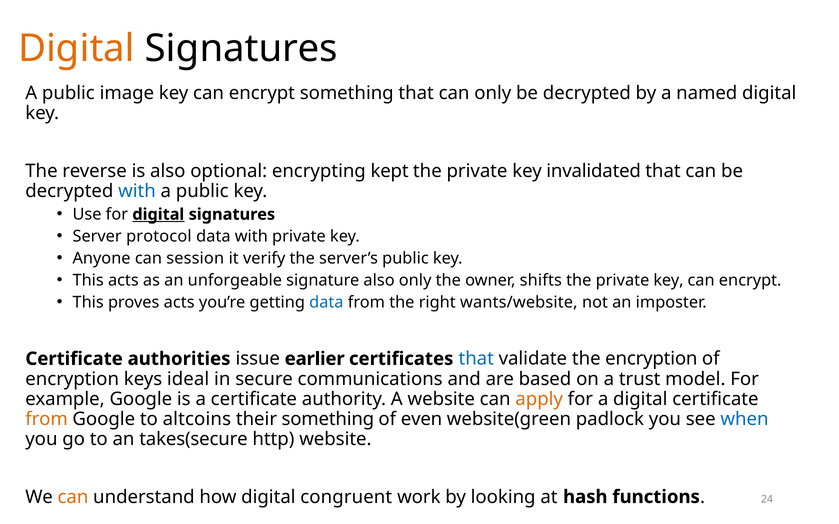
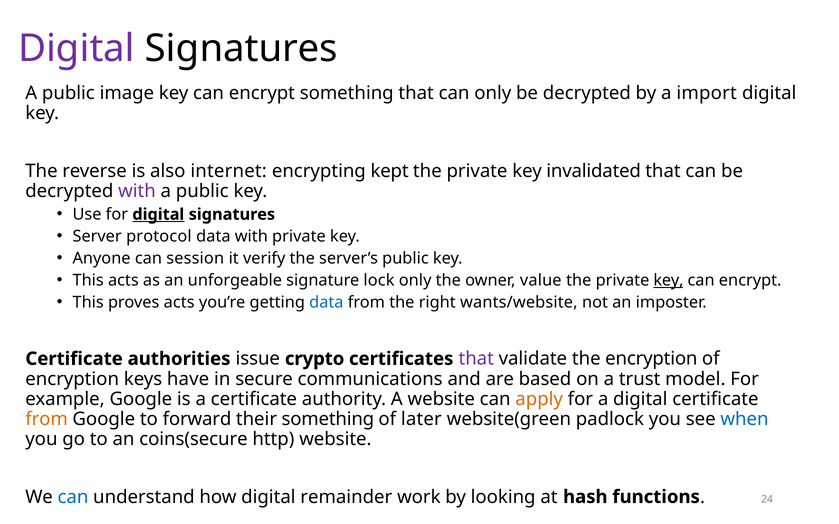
Digital colour: orange -> purple (76, 49)
named: named -> import (707, 93)
optional: optional -> internet (229, 171)
with colour: blue -> purple (137, 191)
signature also: also -> lock (379, 281)
shifts: shifts -> value (541, 281)
key underline: none -> present (668, 281)
earlier: earlier -> crypto (315, 359)
that colour: blue -> purple (476, 359)
ideal: ideal -> have (188, 379)
altcoins: altcoins -> forward (197, 419)
even: even -> later (421, 419)
takes(secure: takes(secure -> coins(secure (193, 439)
can colour: orange -> blue (73, 497)
congruent: congruent -> remainder (346, 497)
